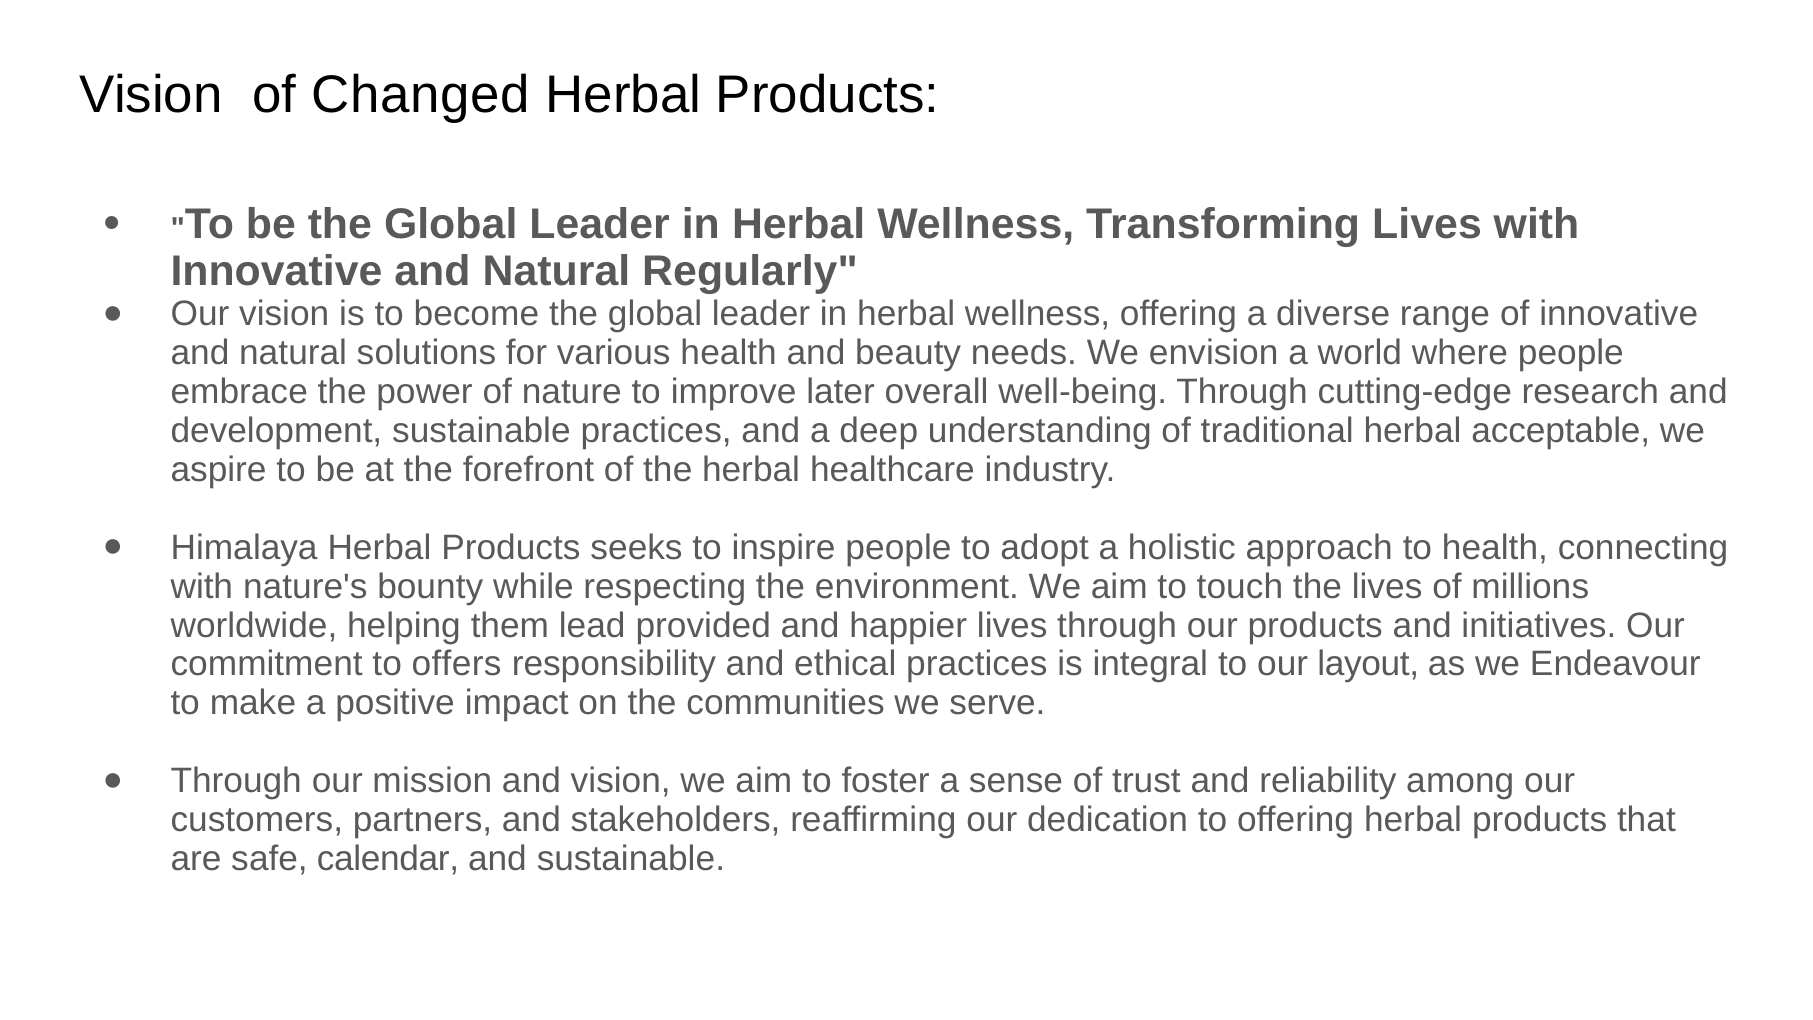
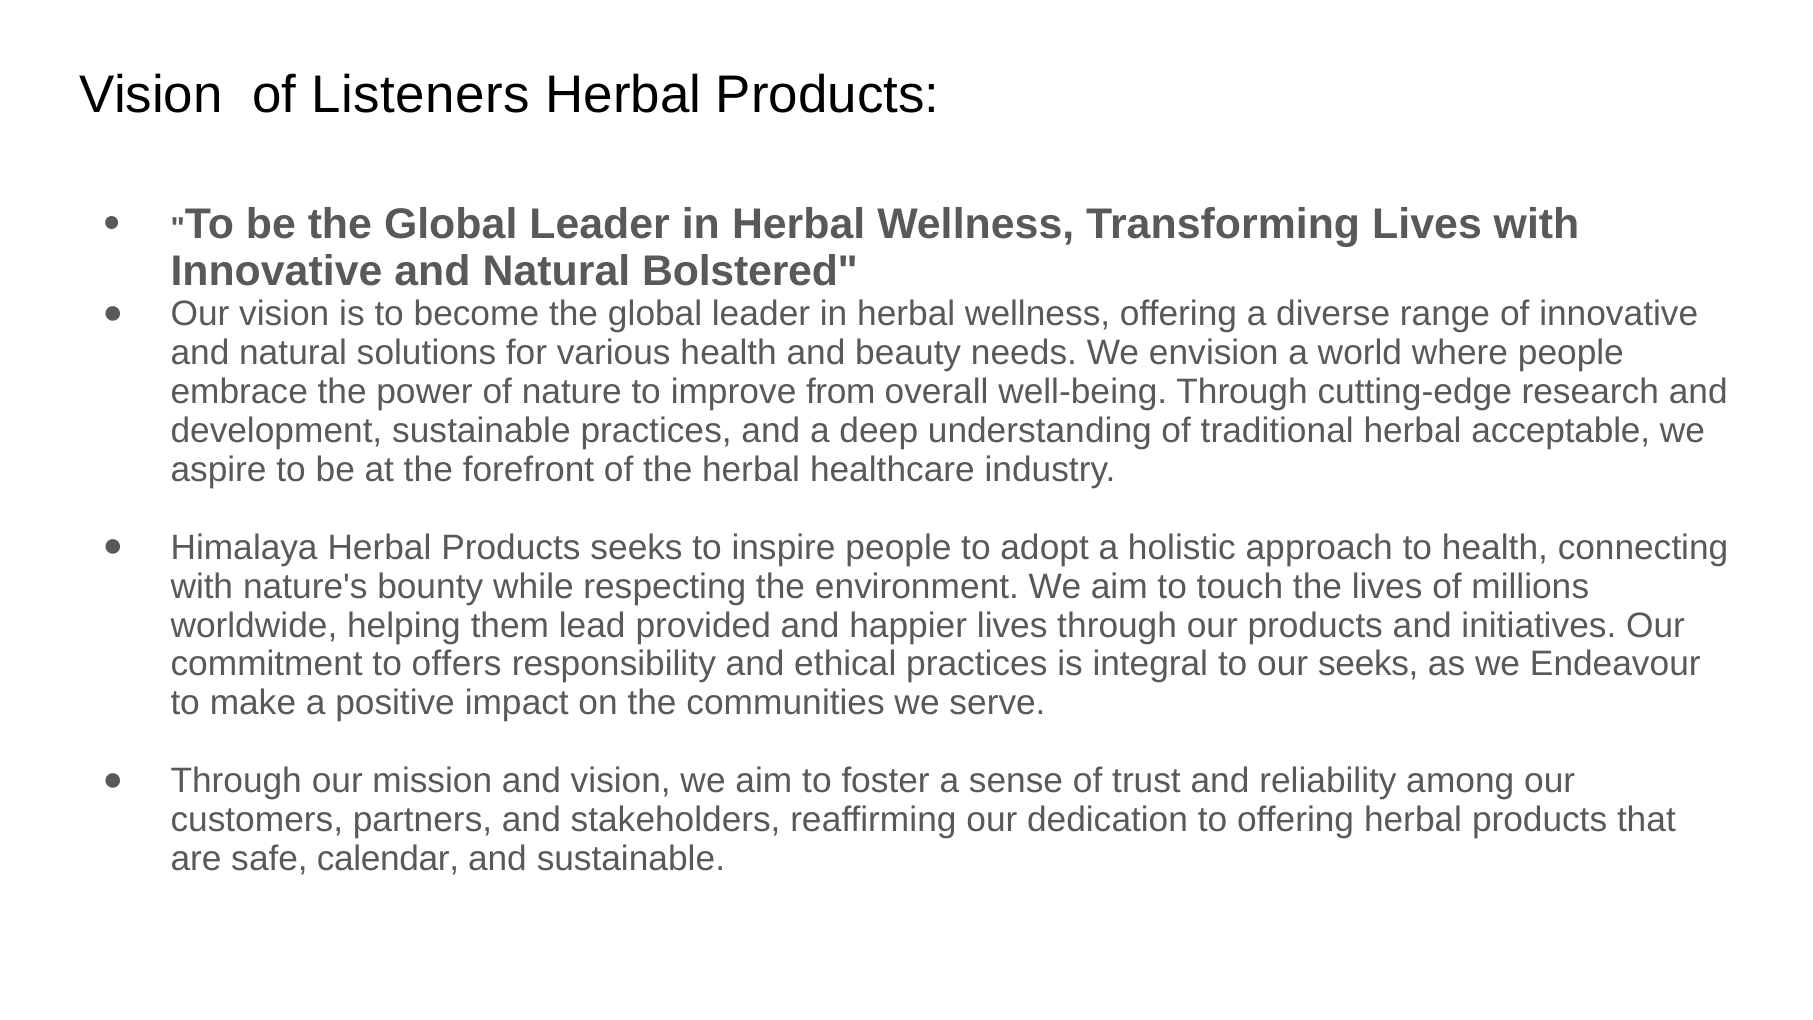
Changed: Changed -> Listeners (421, 95)
Regularly: Regularly -> Bolstered (750, 271)
later: later -> from (841, 392)
our layout: layout -> seeks (1368, 664)
